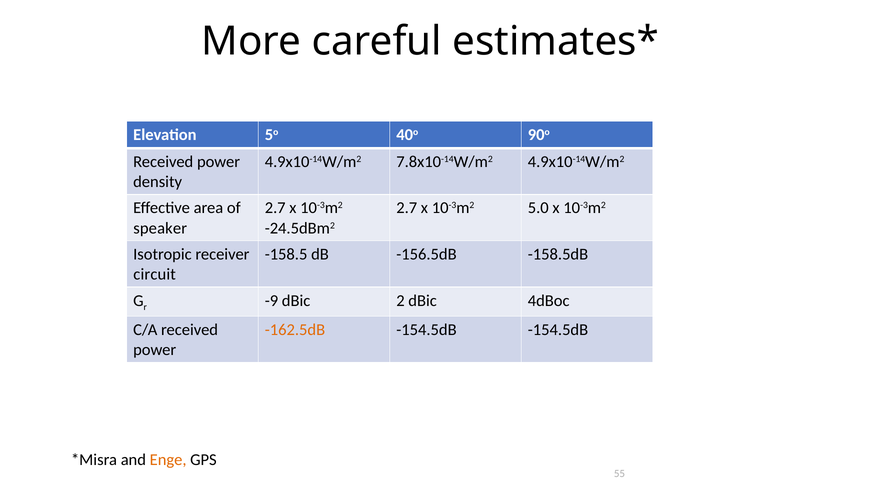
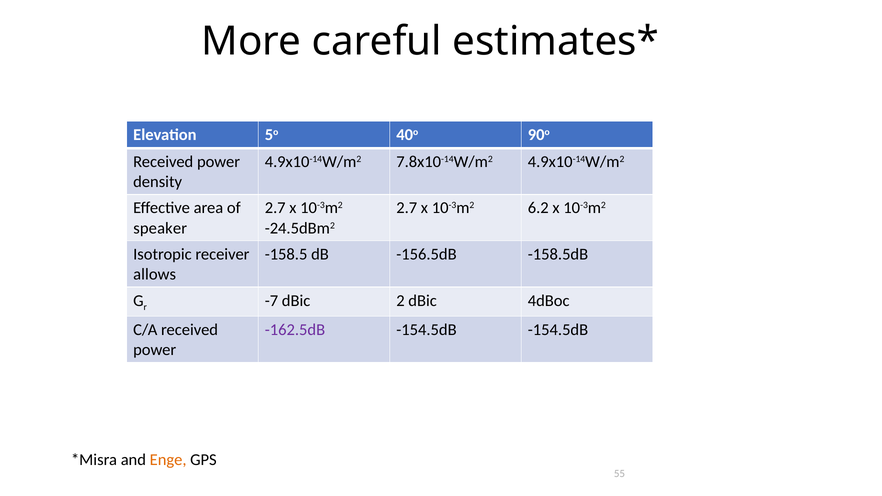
5.0: 5.0 -> 6.2 (538, 208)
circuit: circuit -> allows (155, 275)
-9: -9 -> -7 (271, 301)
-162.5dB colour: orange -> purple (295, 330)
